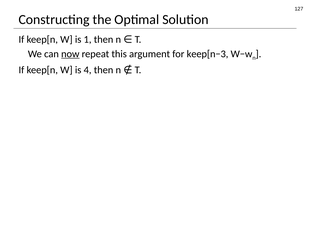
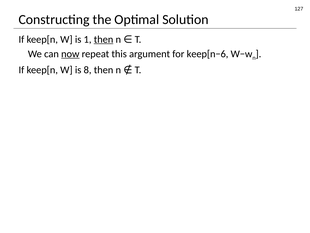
then underline: none -> present (104, 39)
keep[n−3: keep[n−3 -> keep[n−6 (208, 54)
4: 4 -> 8 (88, 70)
